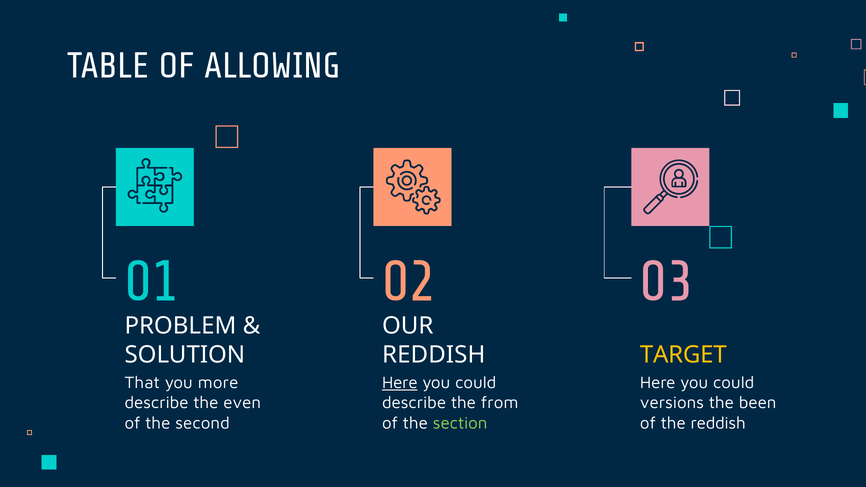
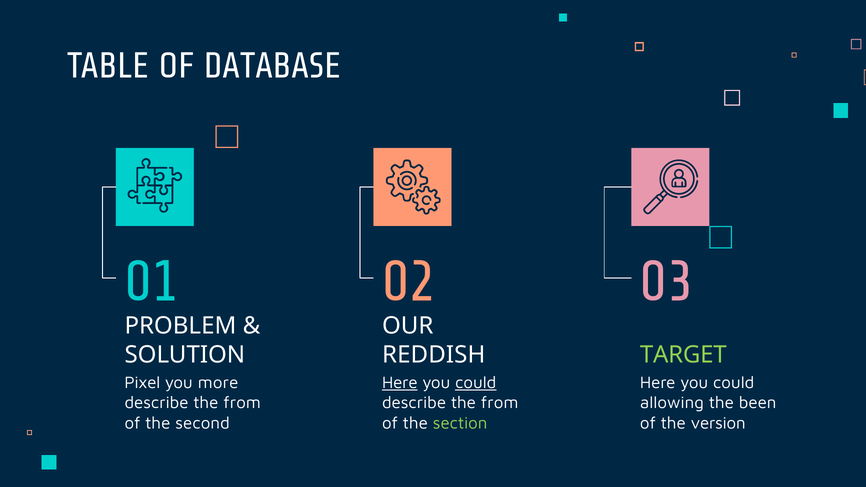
ALLOWING: ALLOWING -> DATABASE (273, 66)
TARGET colour: yellow -> light green (683, 355)
That: That -> Pixel (142, 383)
could underline: none -> present (476, 383)
even: even -> from (242, 403)
versions: versions -> allowing (672, 403)
the reddish: reddish -> version (718, 423)
